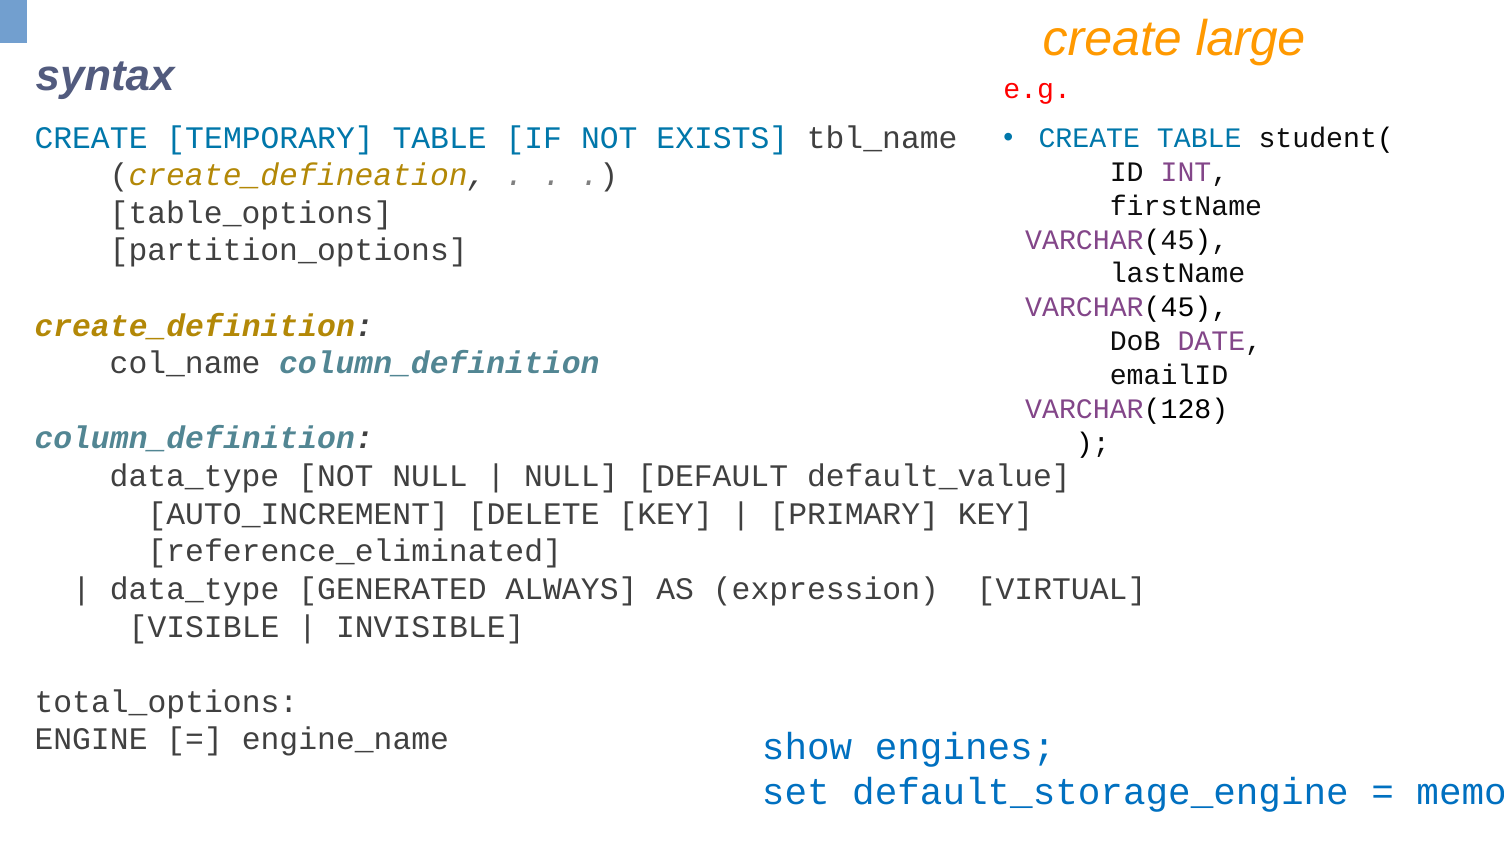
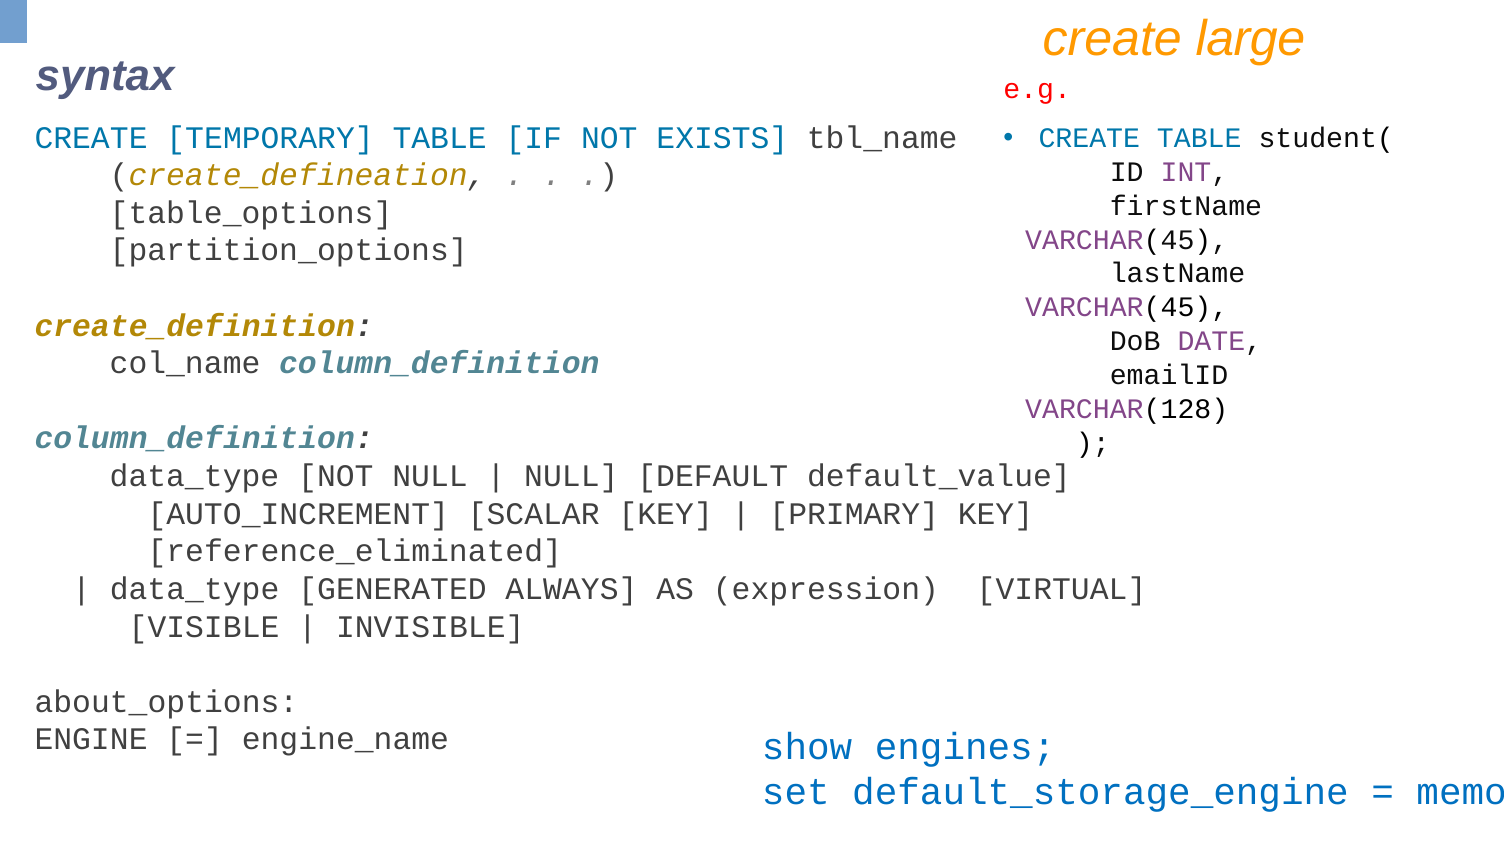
DELETE: DELETE -> SCALAR (534, 514)
total_options: total_options -> about_options (166, 702)
